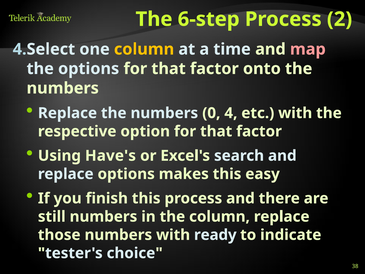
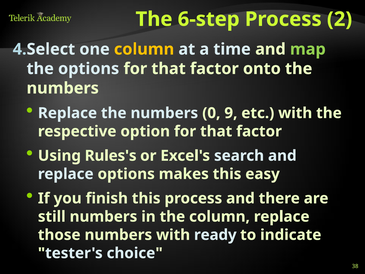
map colour: pink -> light green (308, 49)
4: 4 -> 9 (231, 113)
Have's: Have's -> Rules's (111, 156)
